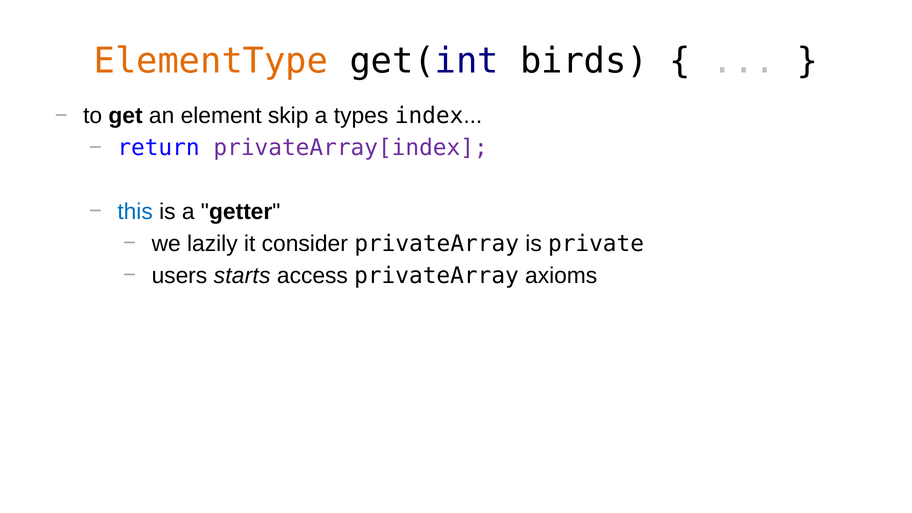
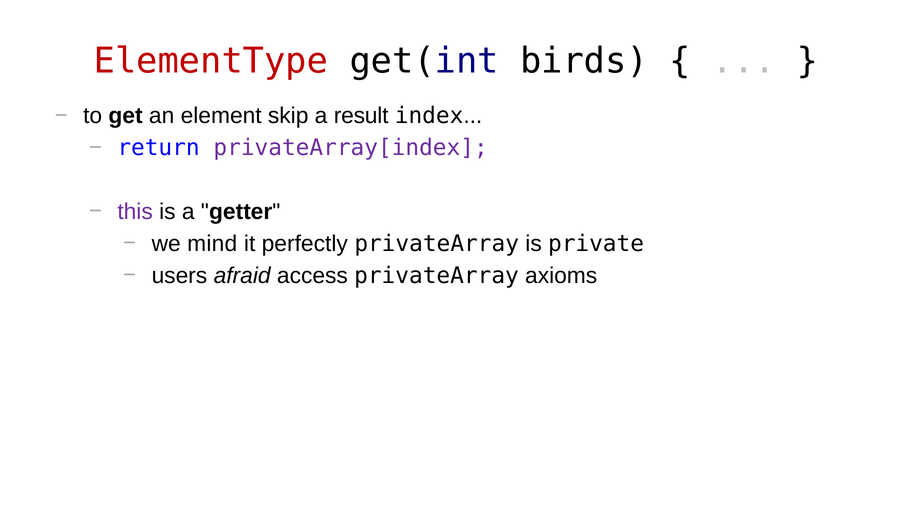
ElementType colour: orange -> red (211, 61)
types: types -> result (361, 116)
this colour: blue -> purple (135, 212)
lazily: lazily -> mind (212, 244)
consider: consider -> perfectly (305, 244)
starts: starts -> afraid (242, 276)
